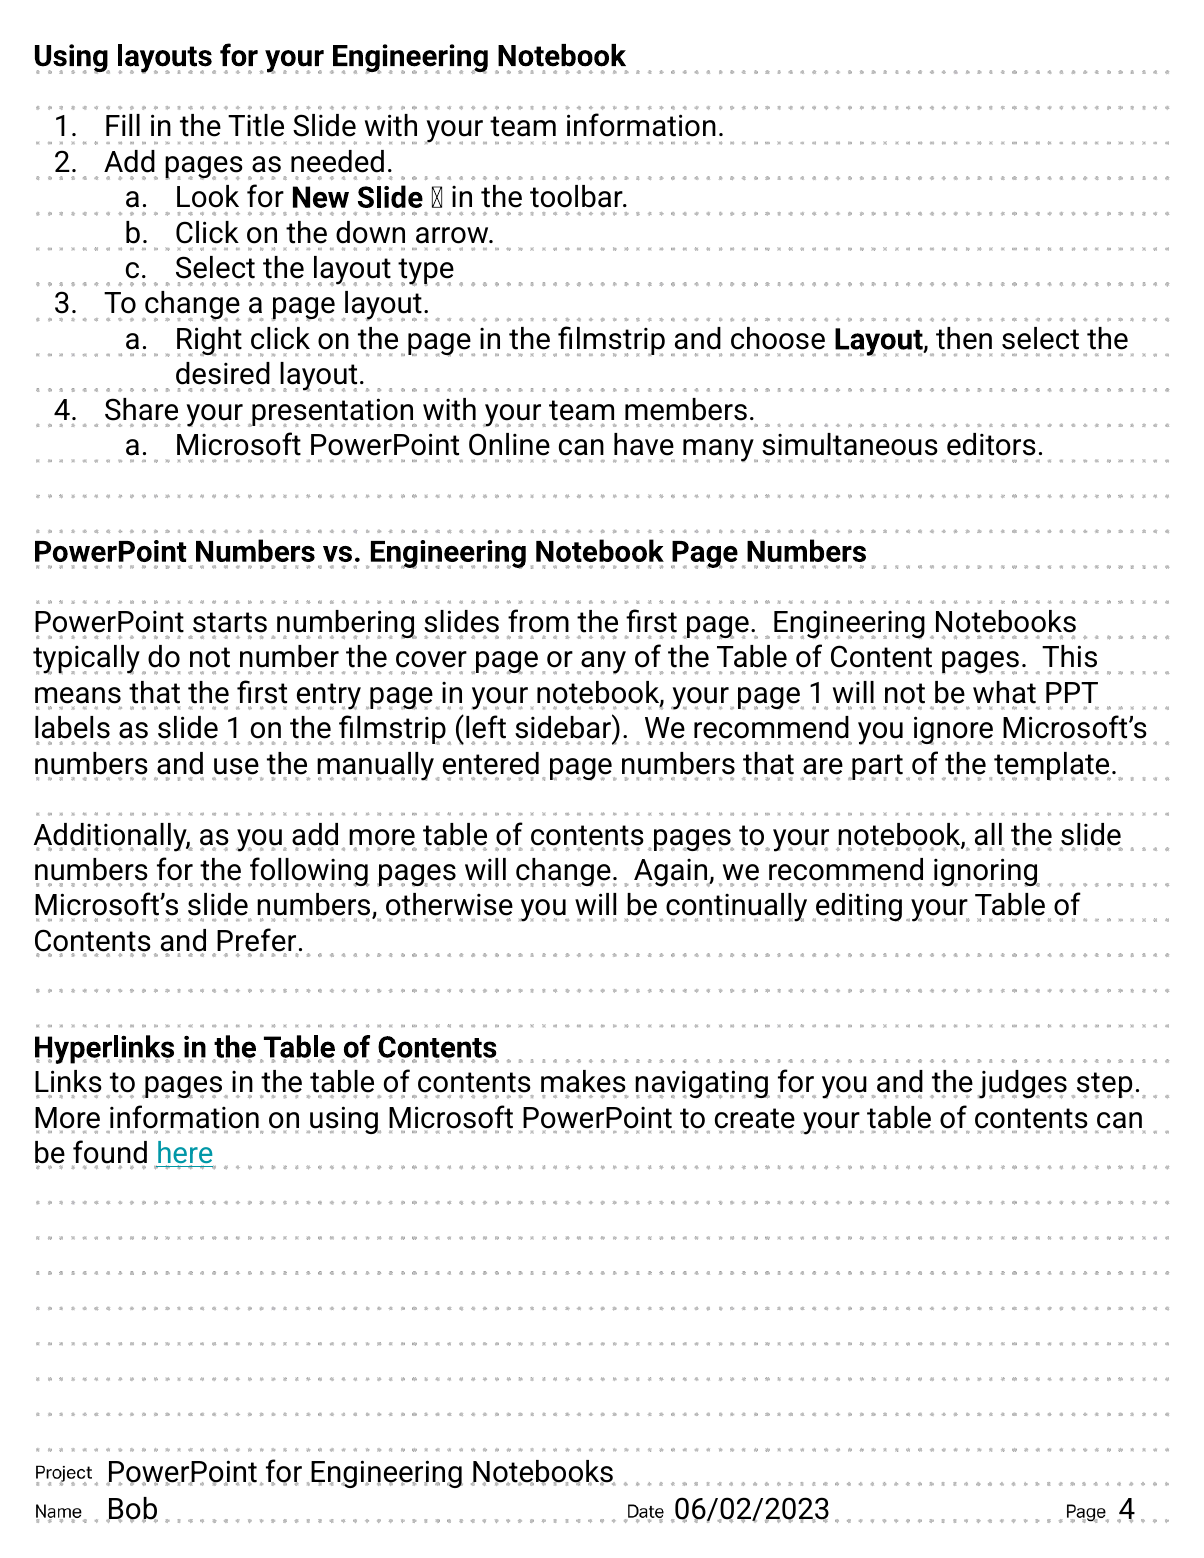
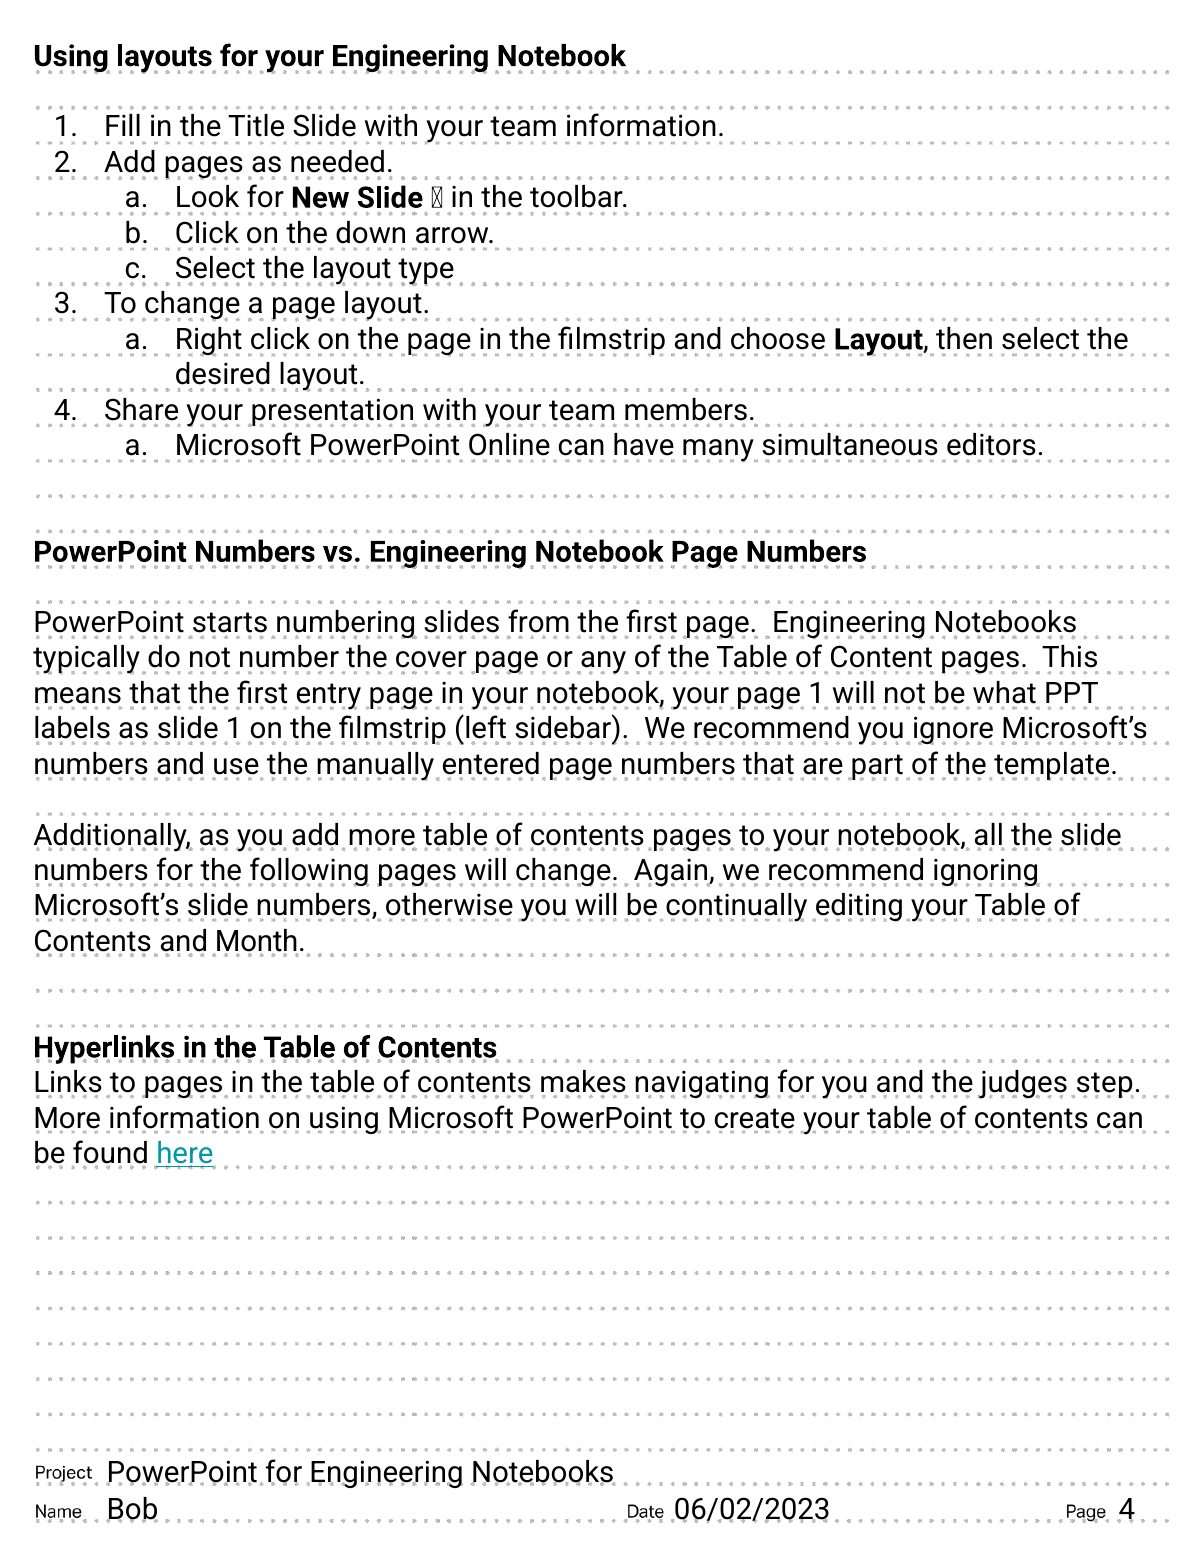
Prefer: Prefer -> Month (260, 942)
